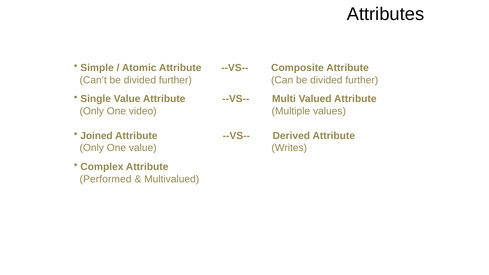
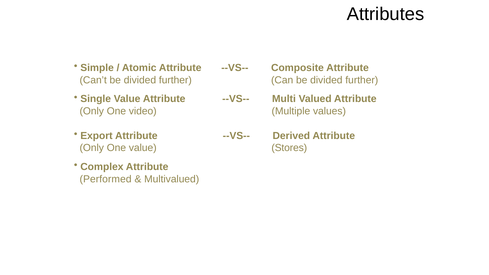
Joined: Joined -> Export (96, 136)
Writes: Writes -> Stores (289, 148)
